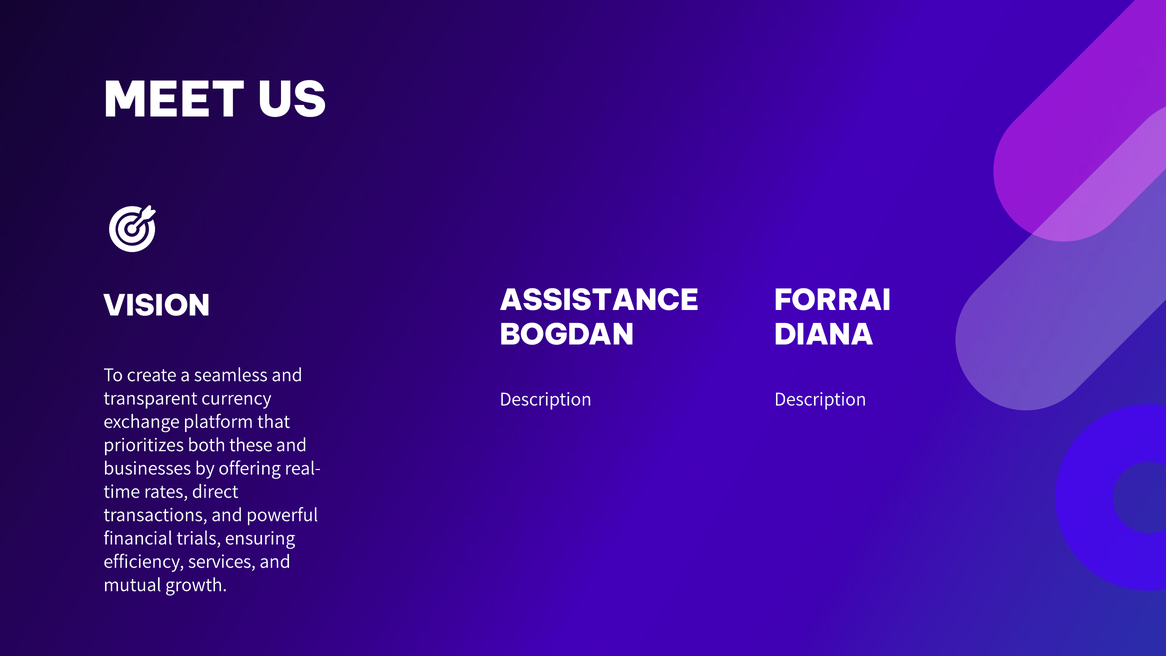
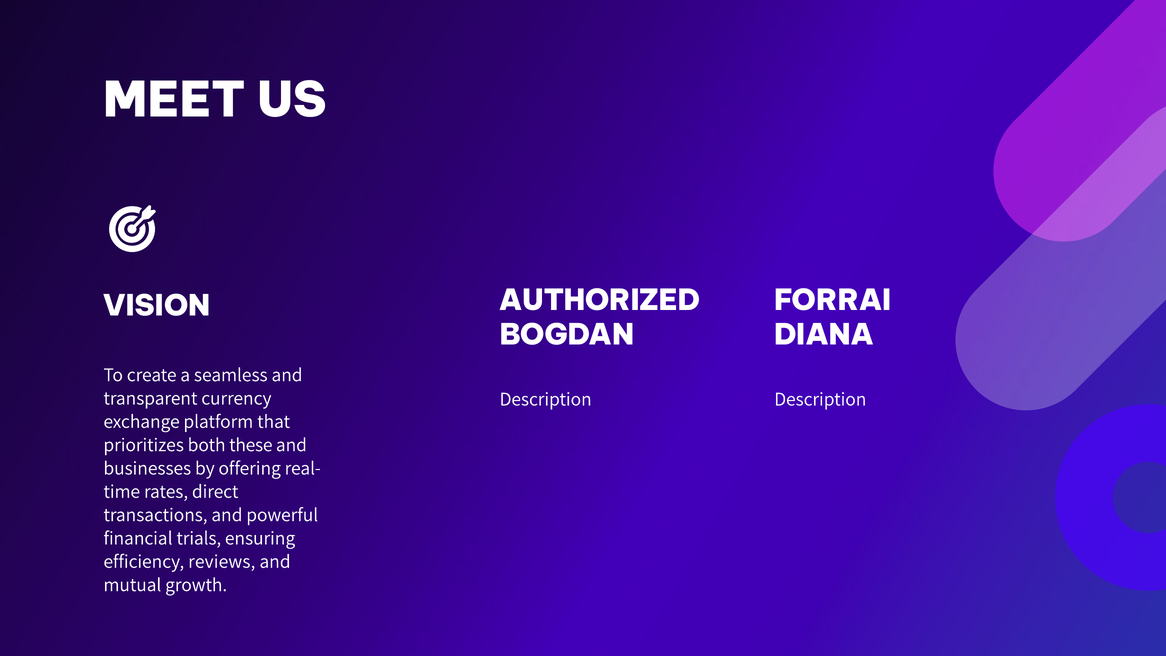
ASSISTANCE: ASSISTANCE -> AUTHORIZED (600, 300)
services: services -> reviews (222, 561)
